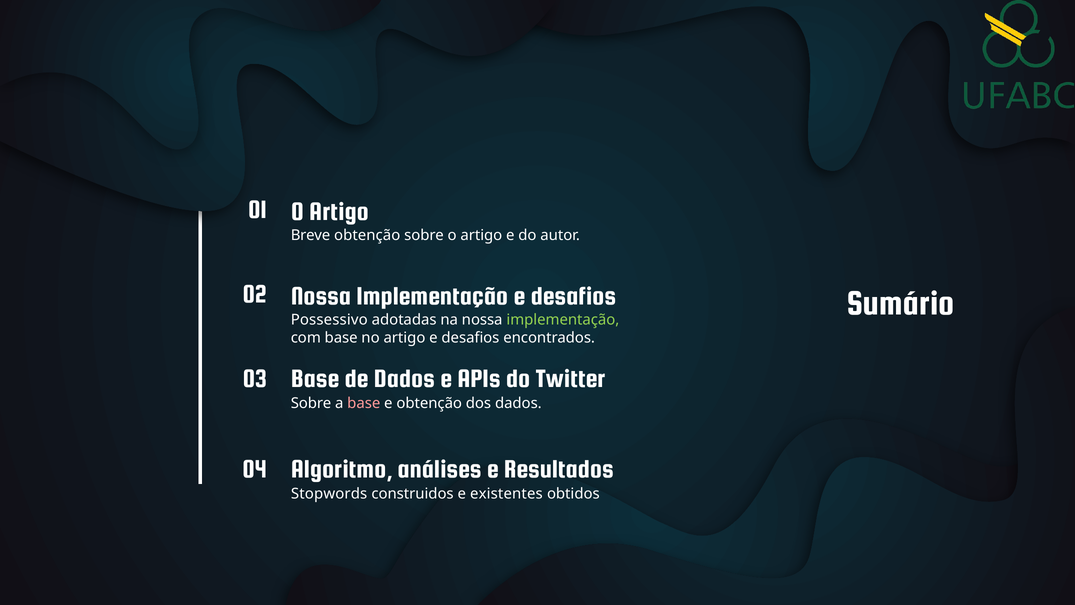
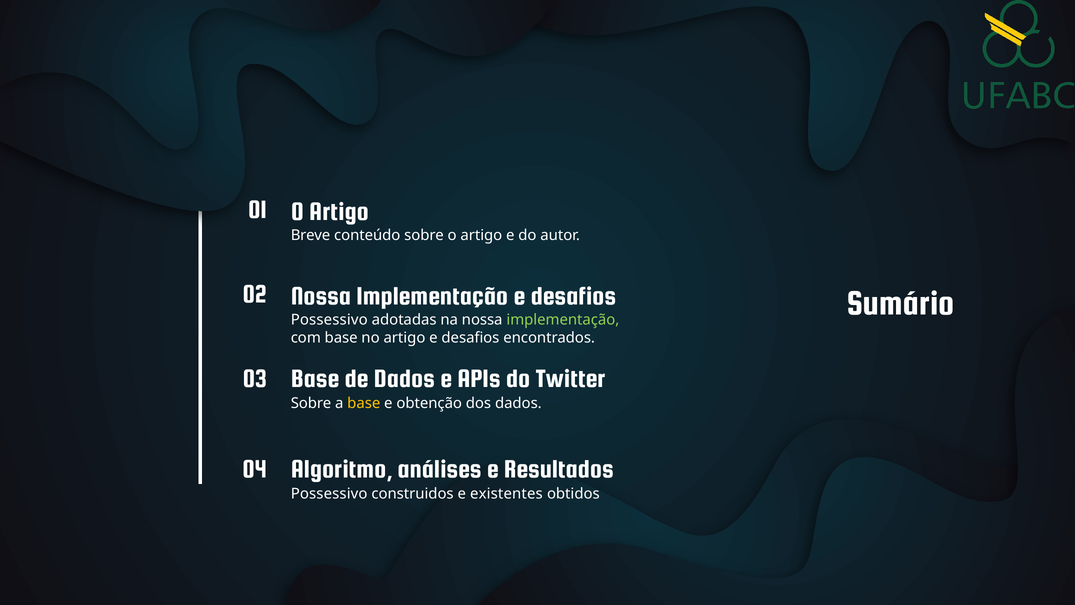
Breve obtenção: obtenção -> conteúdo (367, 235)
base colour: pink -> yellow (364, 403)
Stopwords: Stopwords -> Possessivo (329, 494)
